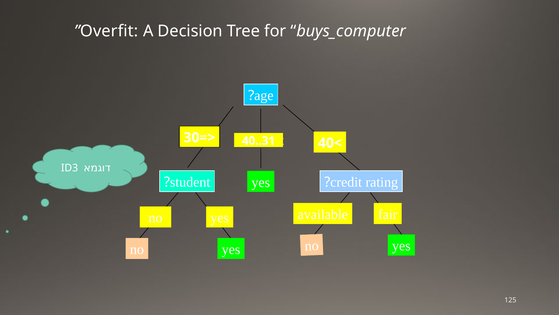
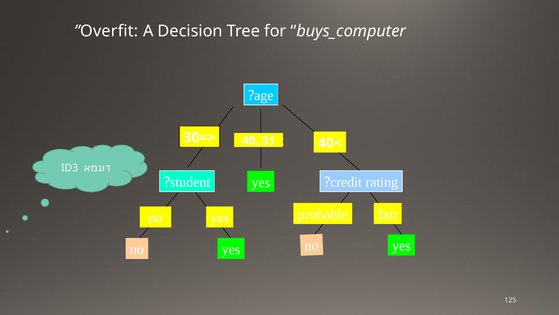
available: available -> probable (323, 214)
